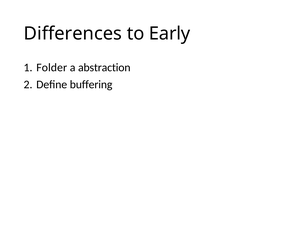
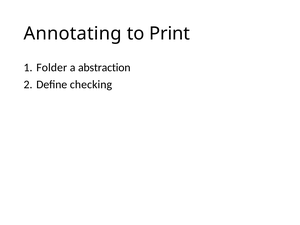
Differences: Differences -> Annotating (73, 34)
Early: Early -> Print (170, 34)
buffering: buffering -> checking (91, 84)
